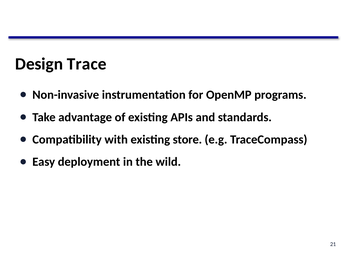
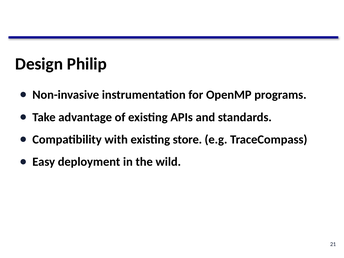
Trace: Trace -> Philip (87, 64)
